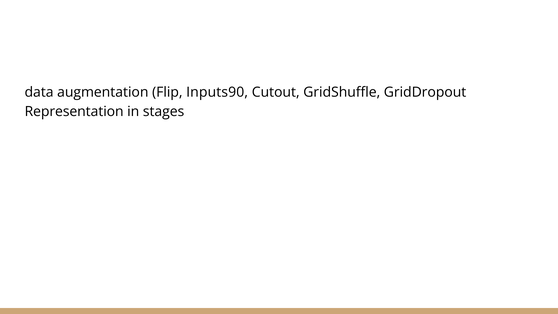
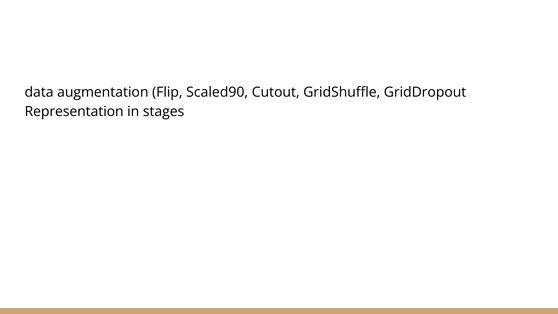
Inputs90: Inputs90 -> Scaled90 (217, 92)
